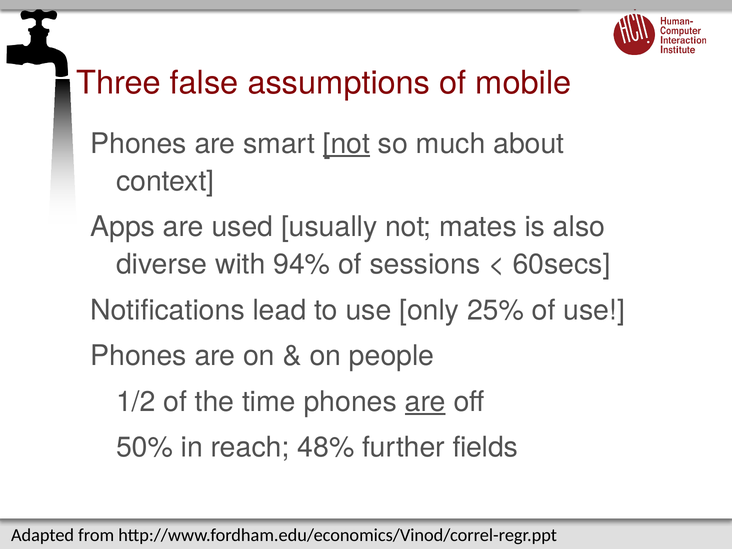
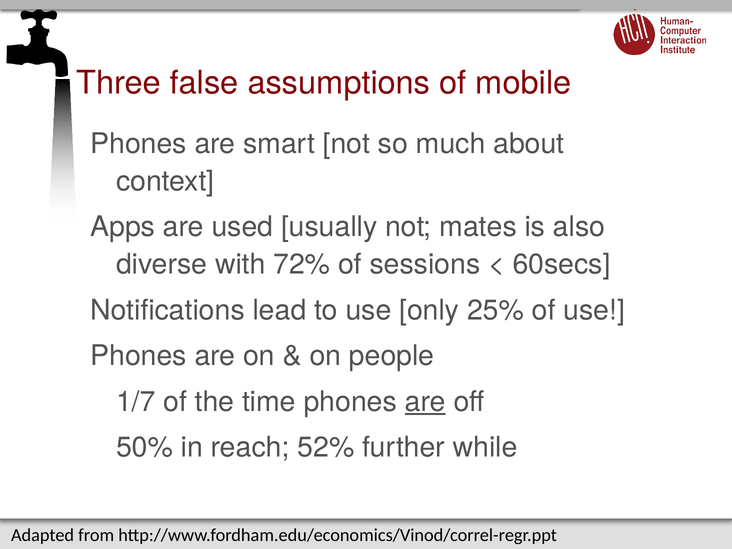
not underline: present -> none (347, 144)
94%: 94% -> 72% (302, 265)
1/2: 1/2 -> 1/7 (136, 402)
48%: 48% -> 52% (326, 447)
fields: fields -> while (485, 447)
